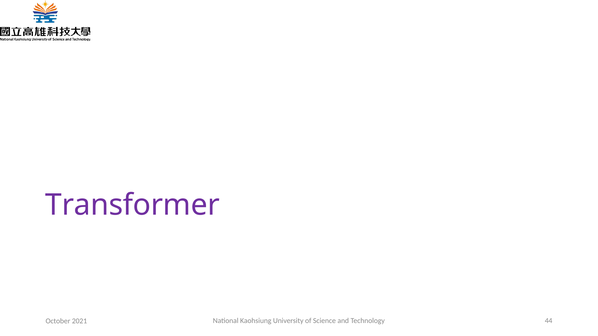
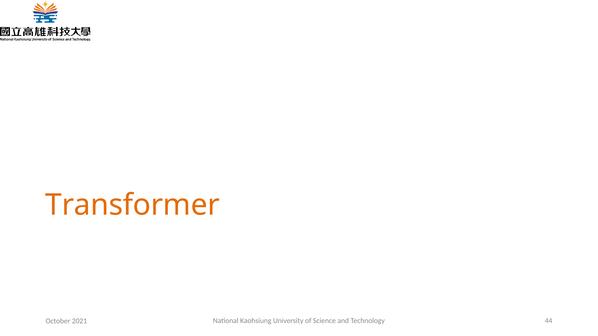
Transformer colour: purple -> orange (133, 205)
